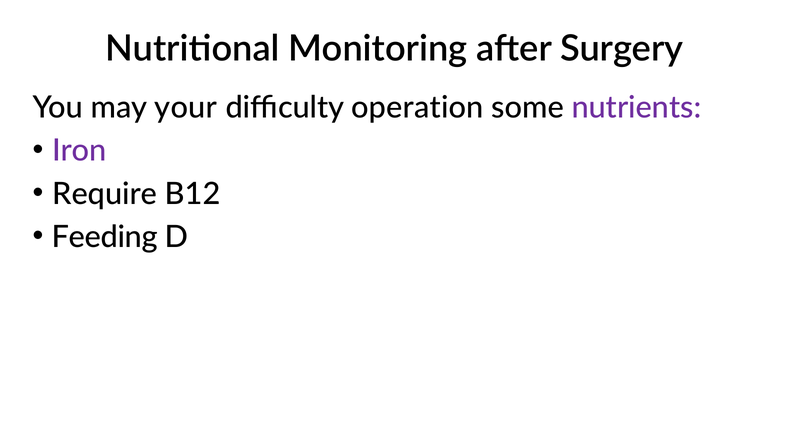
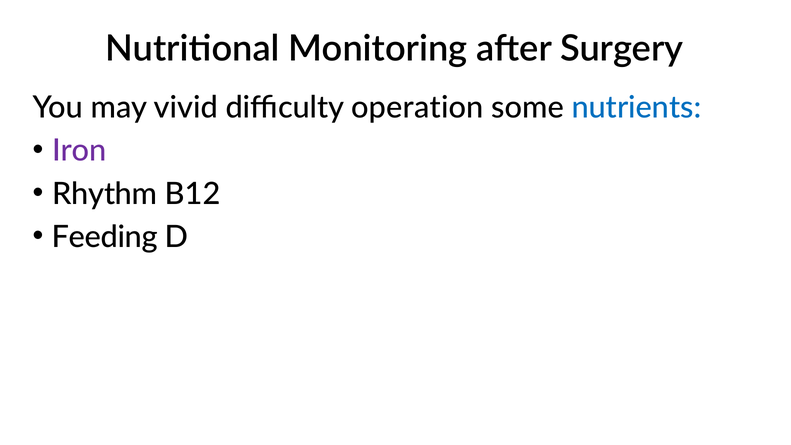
your: your -> vivid (186, 108)
nutrients colour: purple -> blue (636, 108)
Require: Require -> Rhythm (105, 194)
